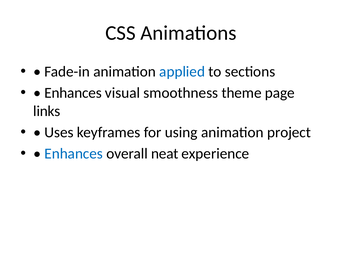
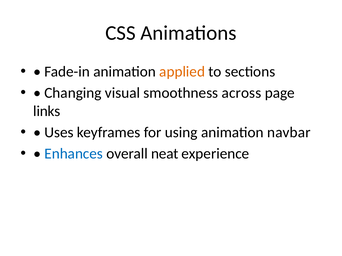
applied colour: blue -> orange (182, 72)
Enhances: Enhances -> Changing (73, 93)
theme: theme -> across (241, 93)
project: project -> navbar (289, 133)
